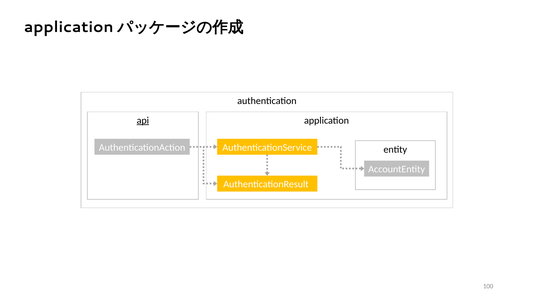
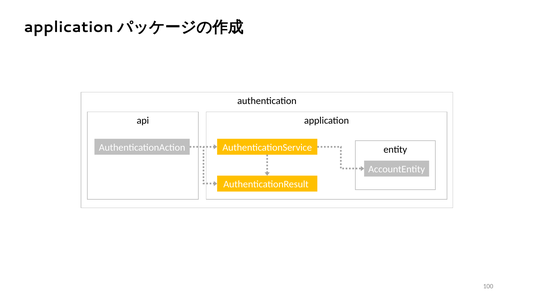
api underline: present -> none (143, 121)
